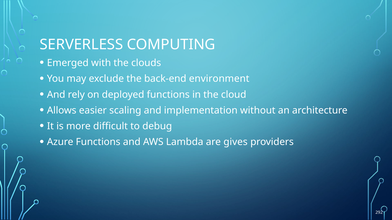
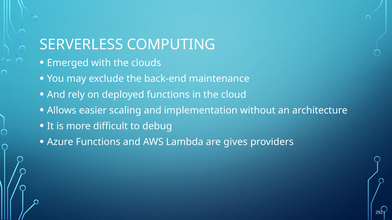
environment: environment -> maintenance (219, 79)
